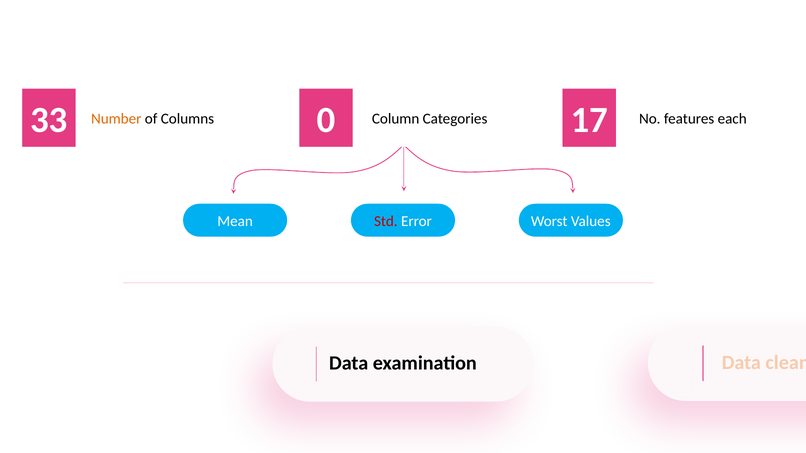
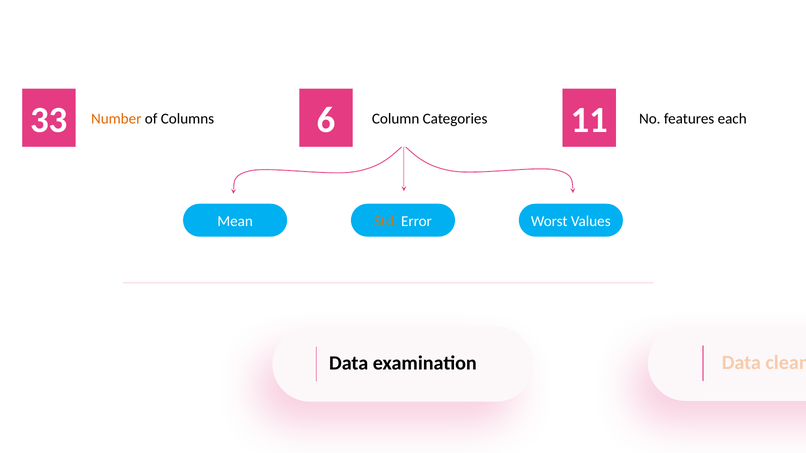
0: 0 -> 6 (326, 120)
17: 17 -> 11 (589, 120)
Std colour: red -> orange (386, 221)
